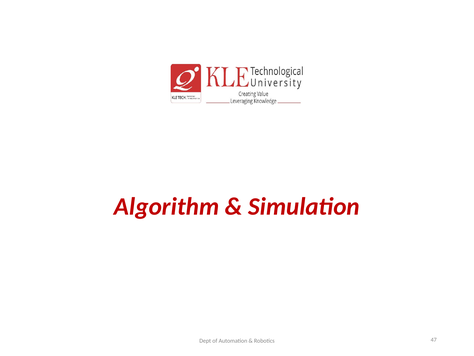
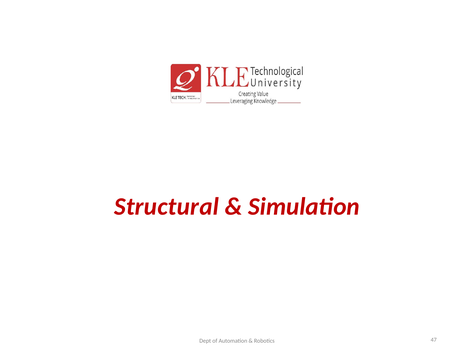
Algorithm: Algorithm -> Structural (167, 206)
